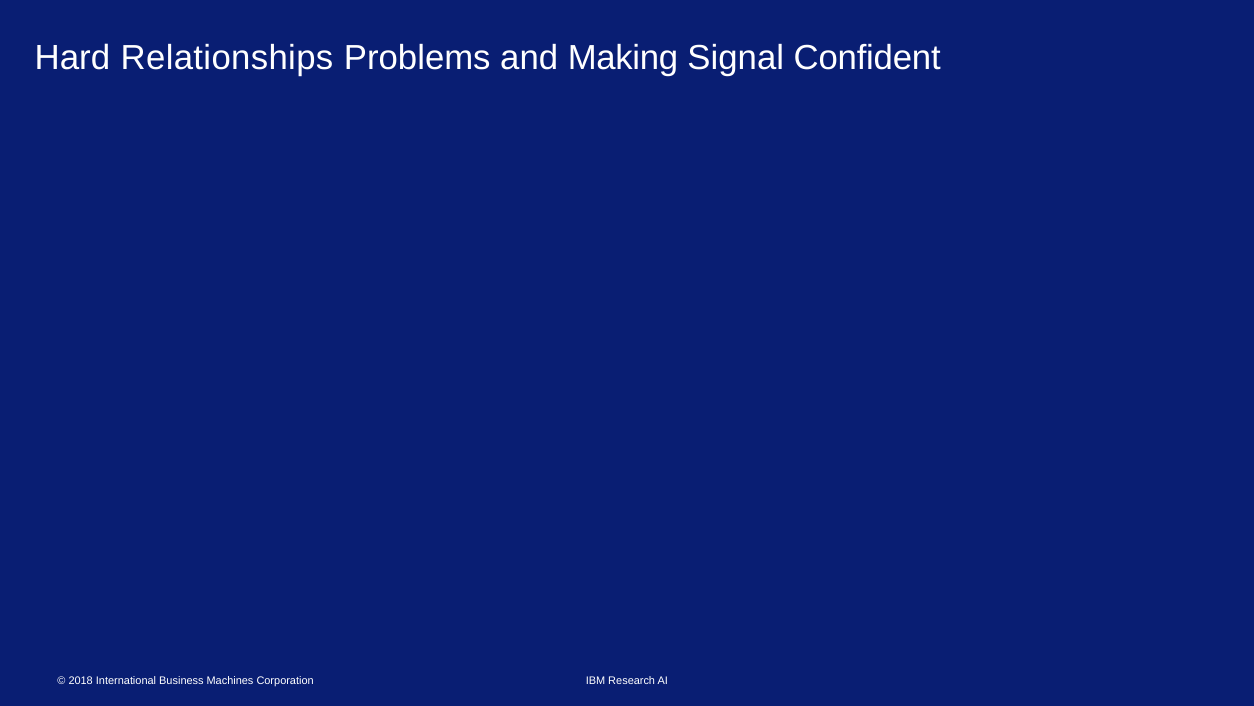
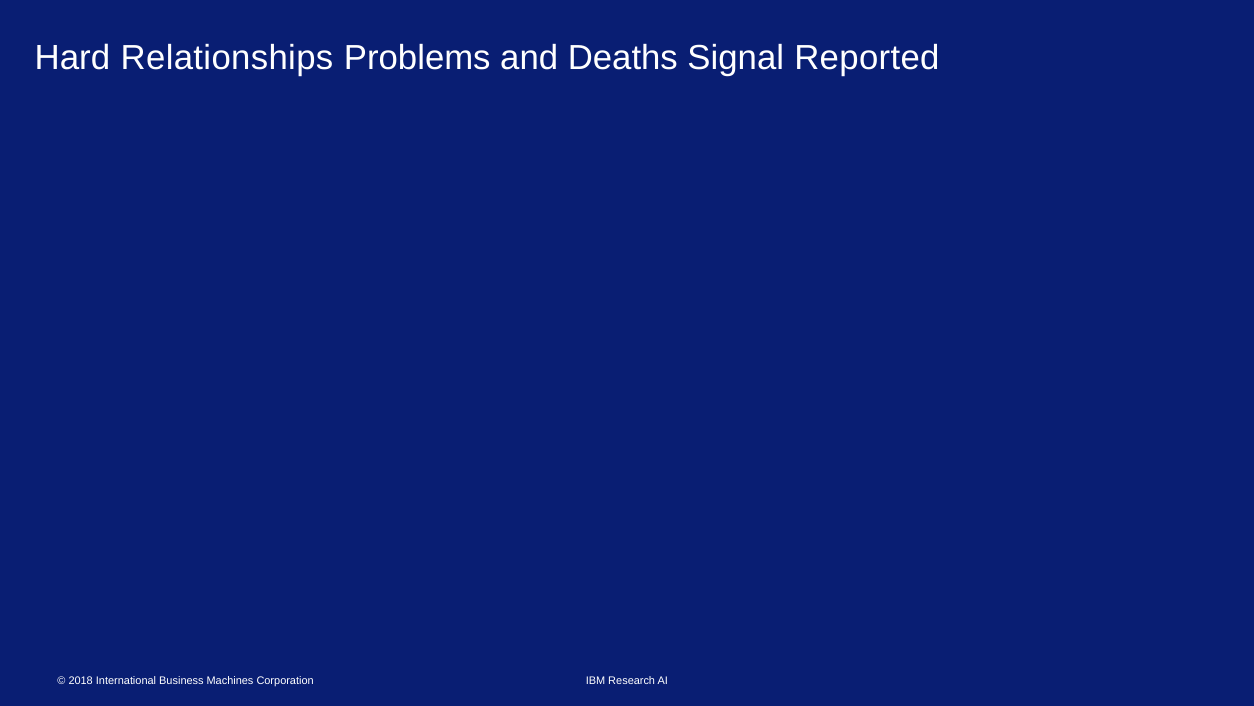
Making: Making -> Deaths (623, 58)
Confident: Confident -> Reported (867, 58)
